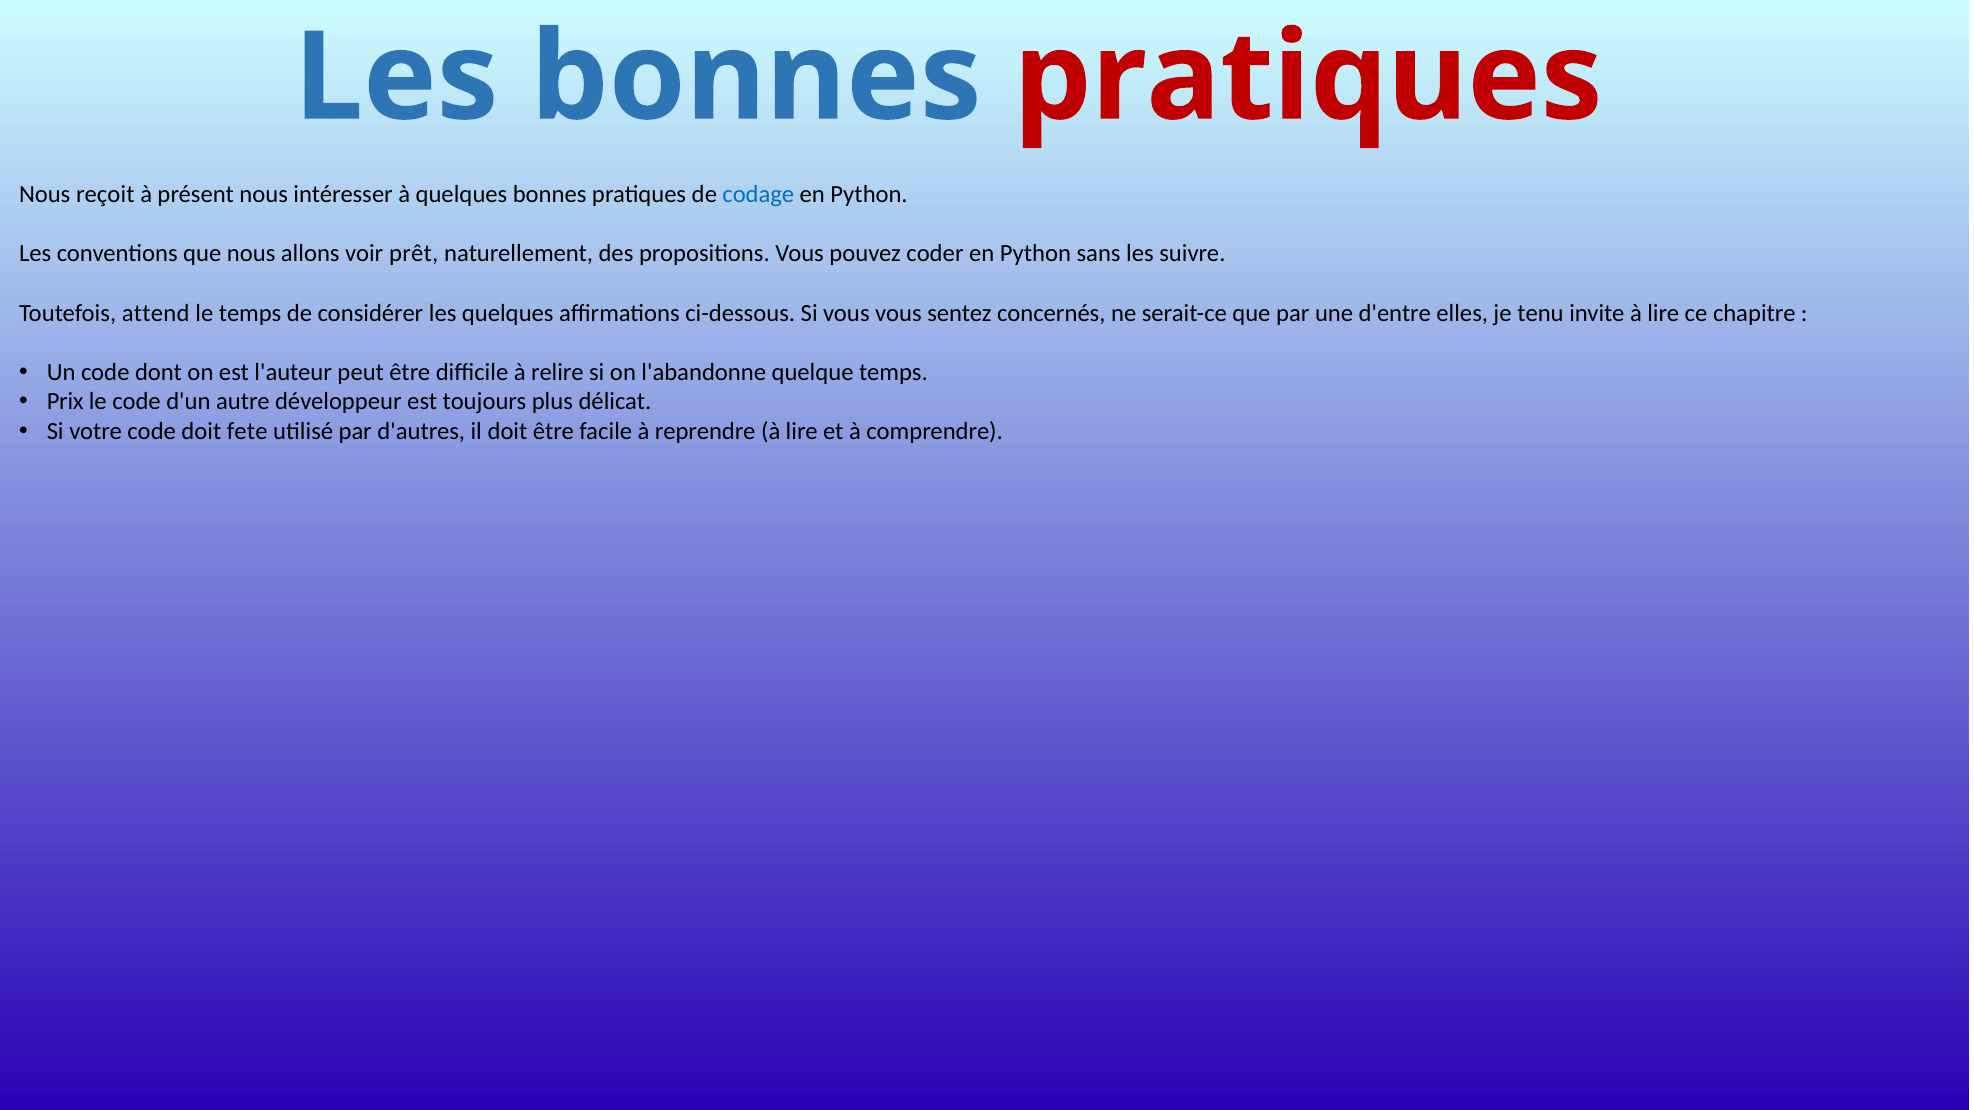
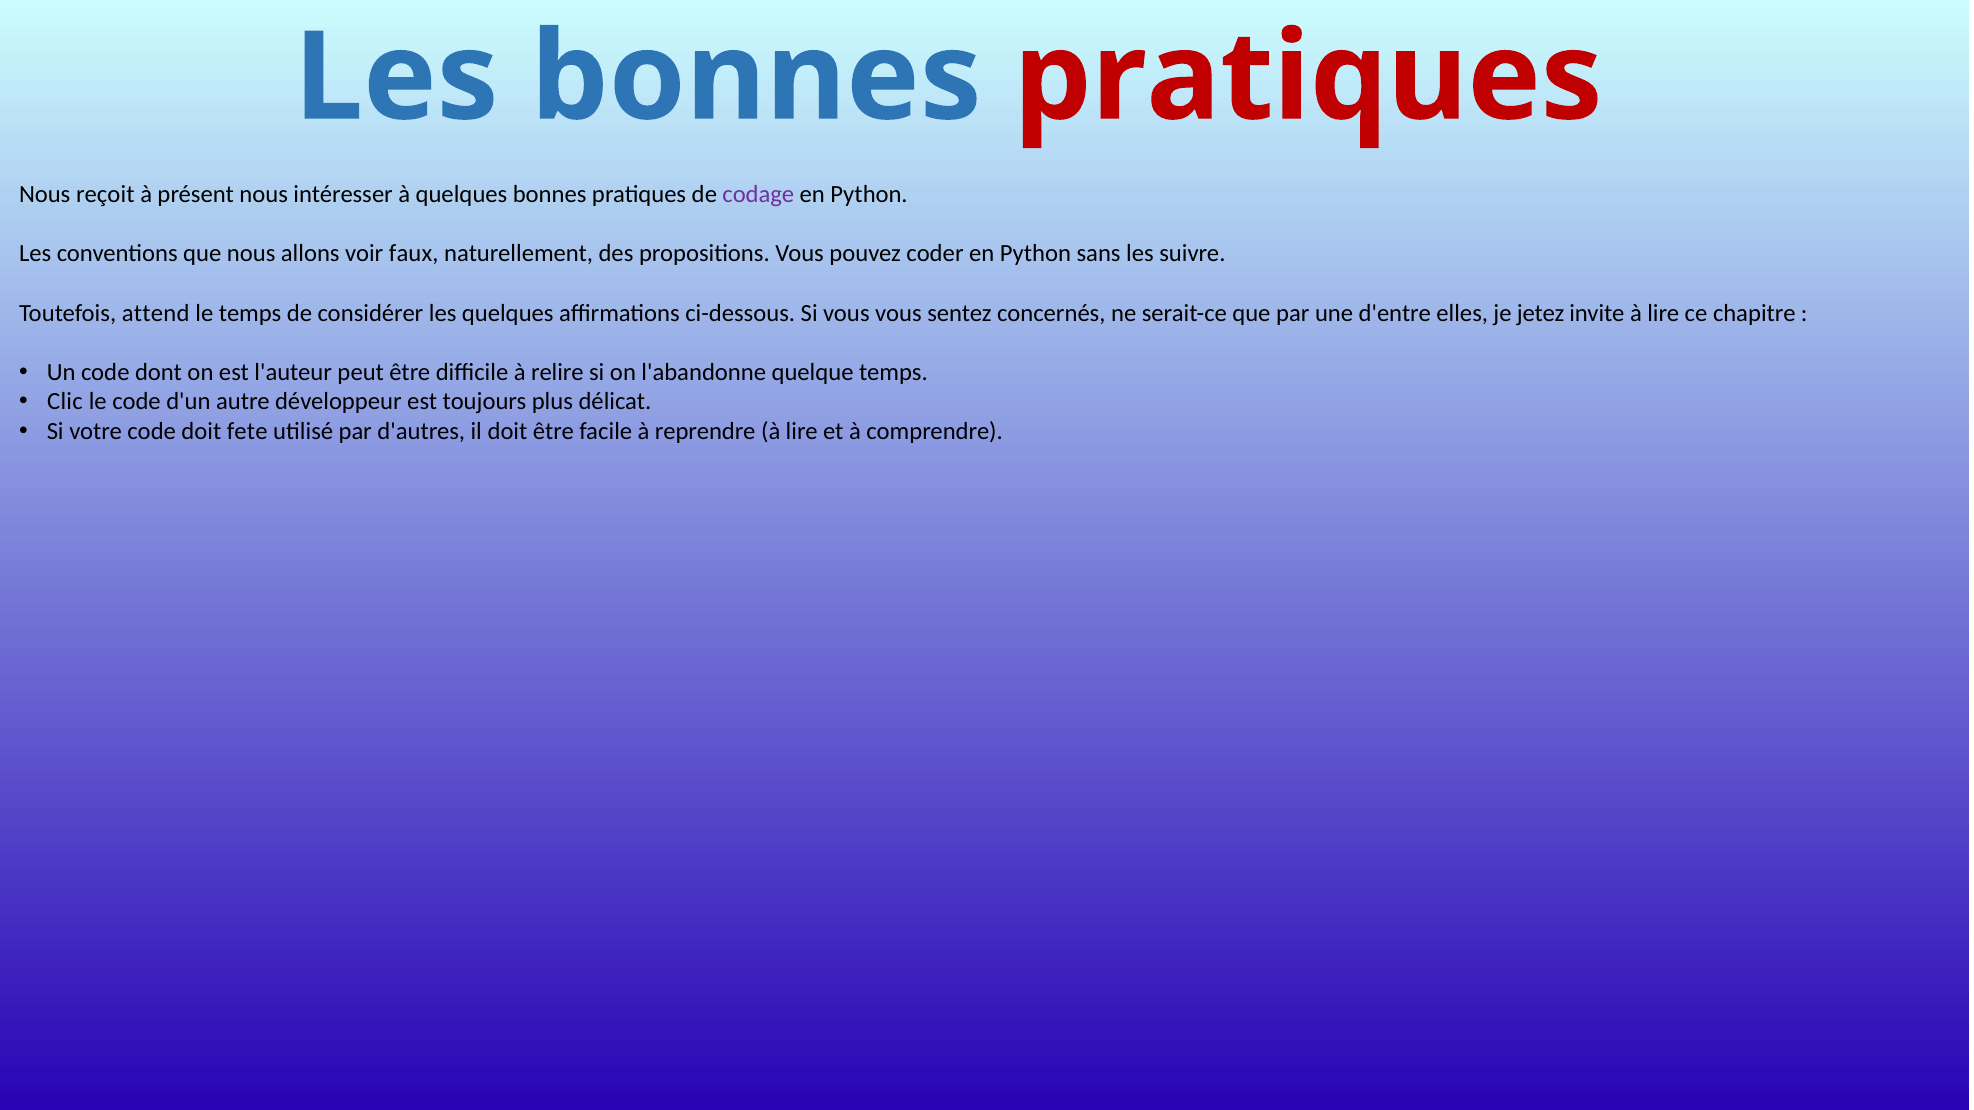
codage colour: blue -> purple (758, 195)
prêt: prêt -> faux (414, 254)
tenu: tenu -> jetez (1541, 313)
Prix: Prix -> Clic (65, 402)
